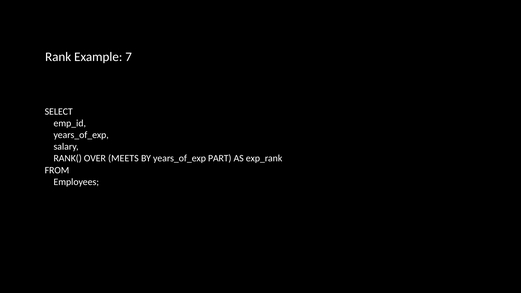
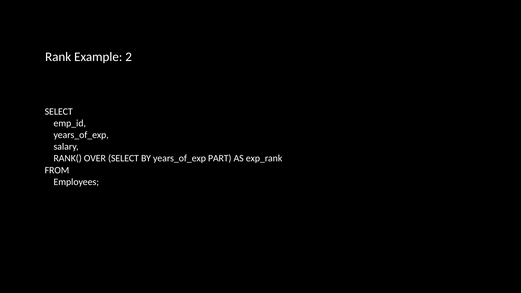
7: 7 -> 2 (129, 57)
OVER MEETS: MEETS -> SELECT (124, 158)
